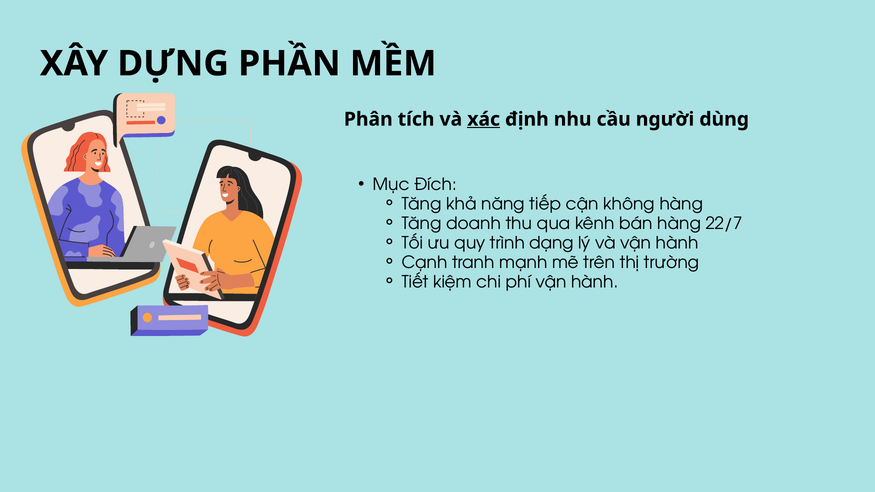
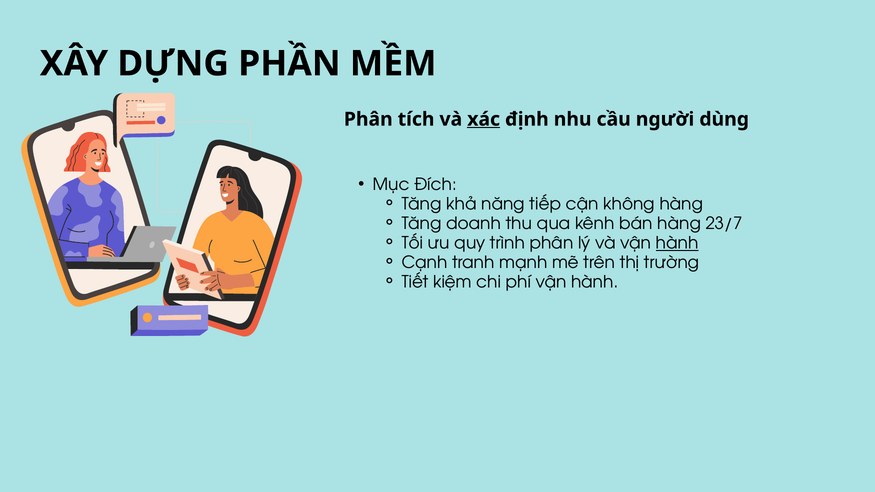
22/7: 22/7 -> 23/7 (724, 224)
trình dạng: dạng -> phân (551, 243)
hành underline: none -> present (677, 243)
